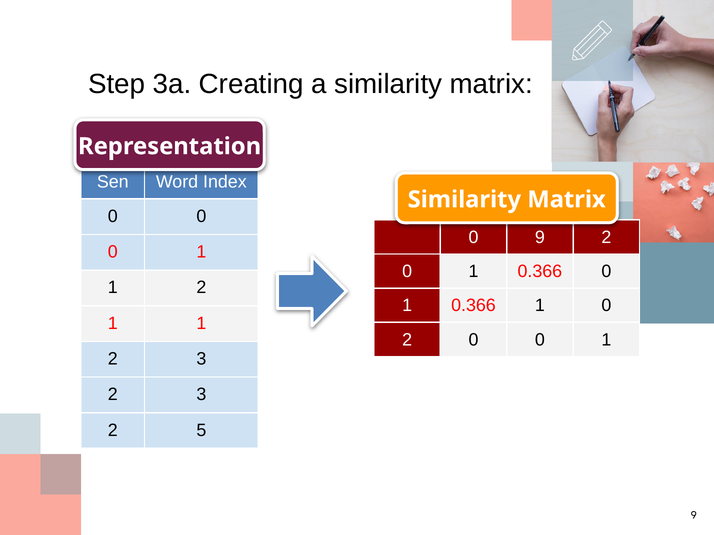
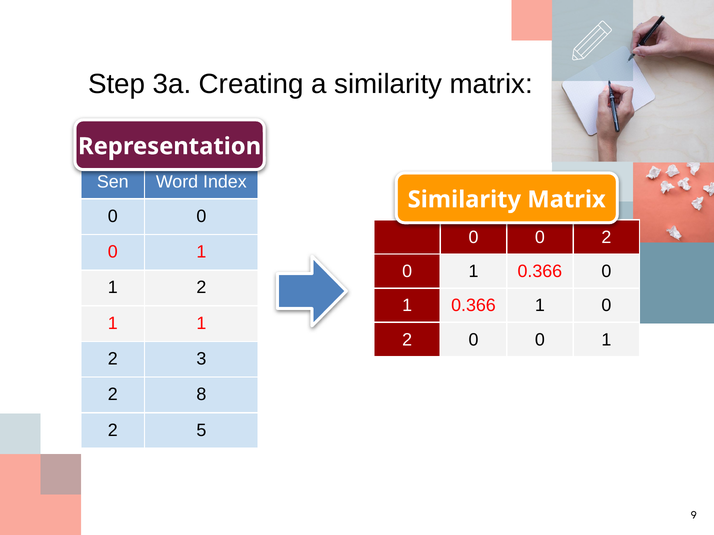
9: 9 -> 0 (540, 237)
3: 3 -> 8 (201, 395)
